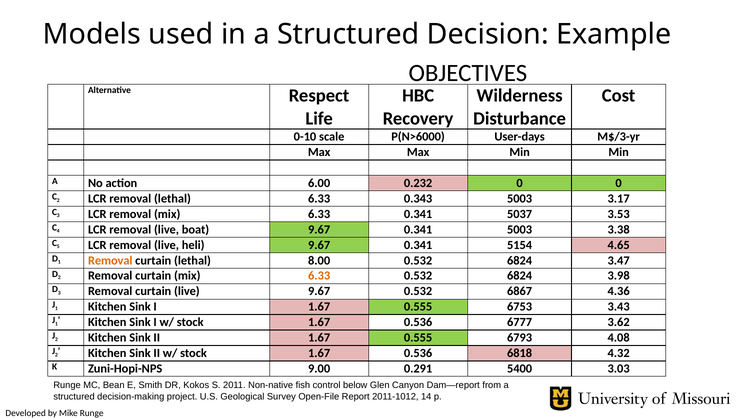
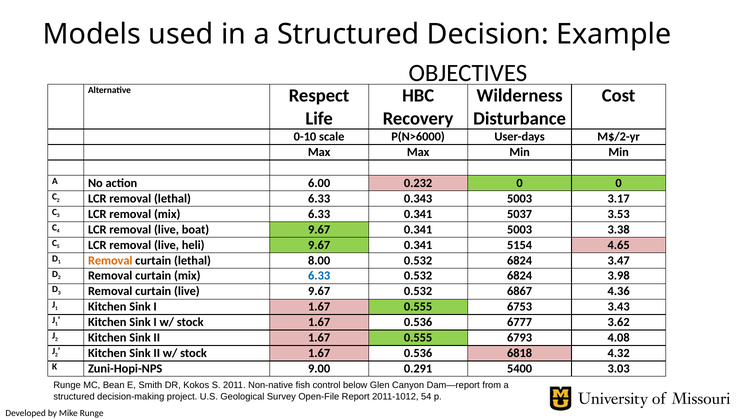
M$/3-yr: M$/3-yr -> M$/2-yr (619, 137)
6.33 colour: orange -> blue (319, 276)
14: 14 -> 54 (426, 396)
